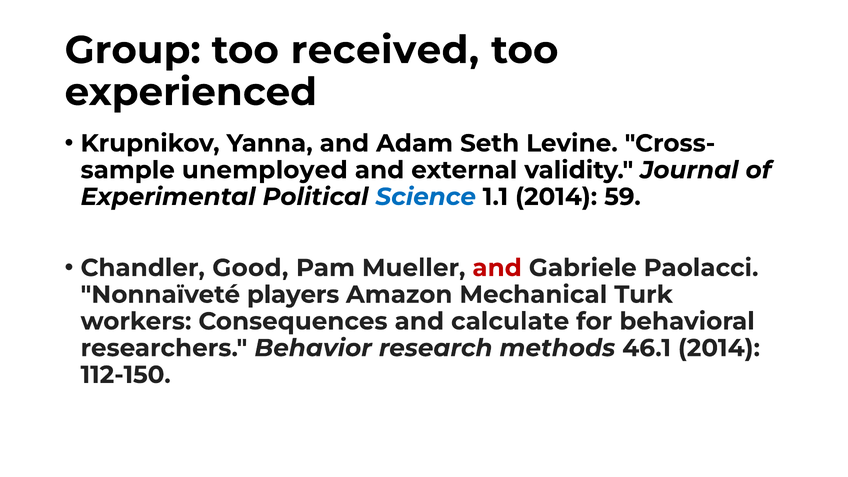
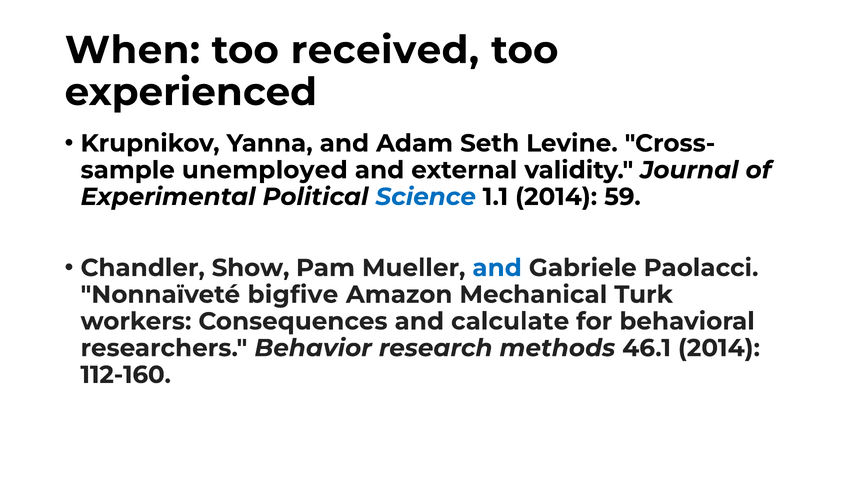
Group: Group -> When (132, 50)
Good: Good -> Show (251, 268)
and colour: red -> blue (497, 268)
players: players -> bigfive (293, 295)
112-150: 112-150 -> 112-160 (126, 375)
